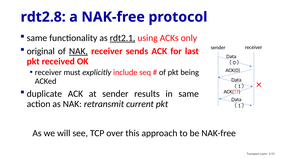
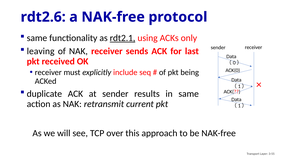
rdt2.8: rdt2.8 -> rdt2.6 (43, 17)
original: original -> leaving (41, 51)
NAK underline: present -> none (78, 51)
